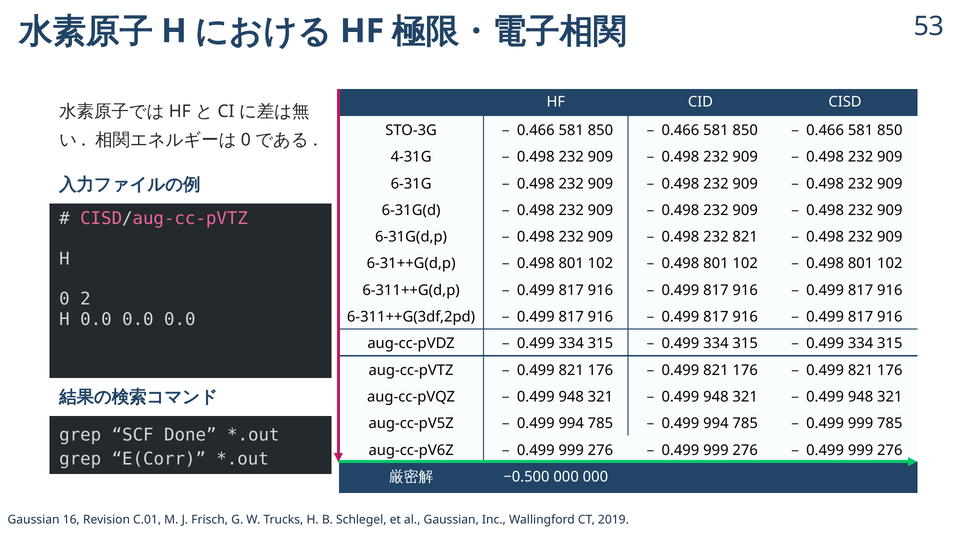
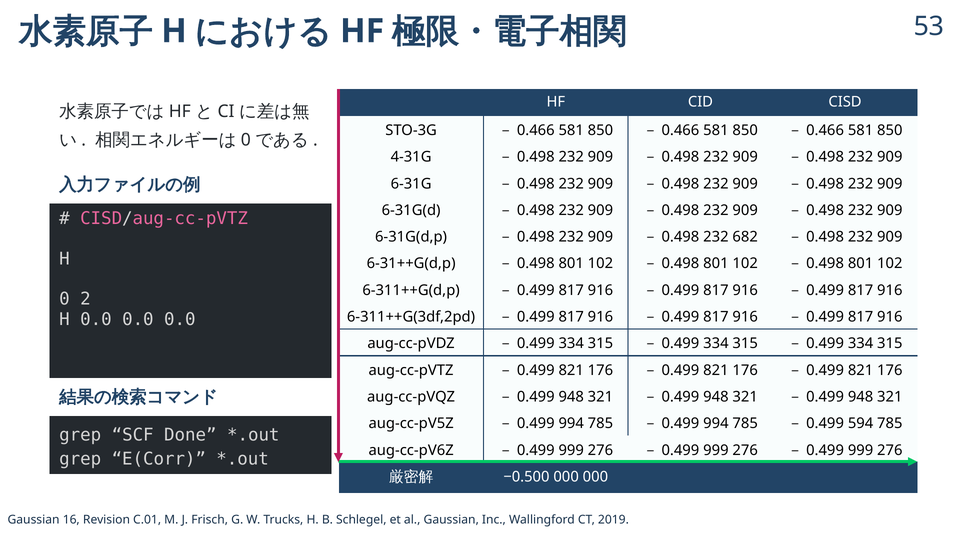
232 821: 821 -> 682 (745, 237)
999: 999 -> 594 (861, 423)
